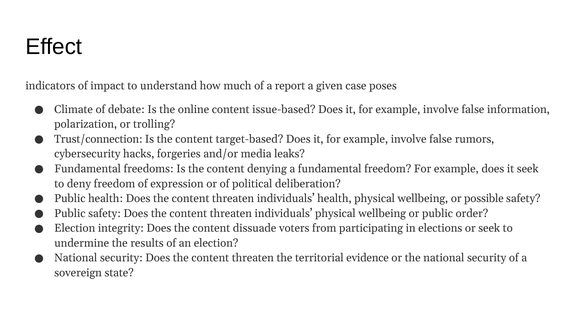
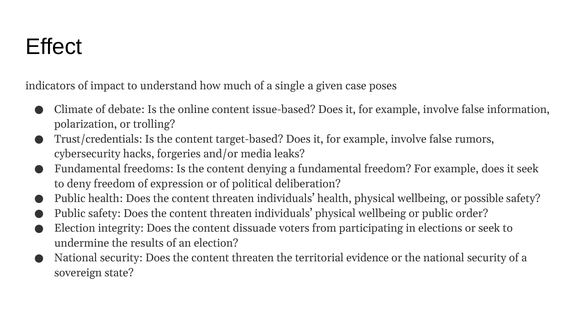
report: report -> single (290, 86)
Trust/connection: Trust/connection -> Trust/credentials (98, 139)
